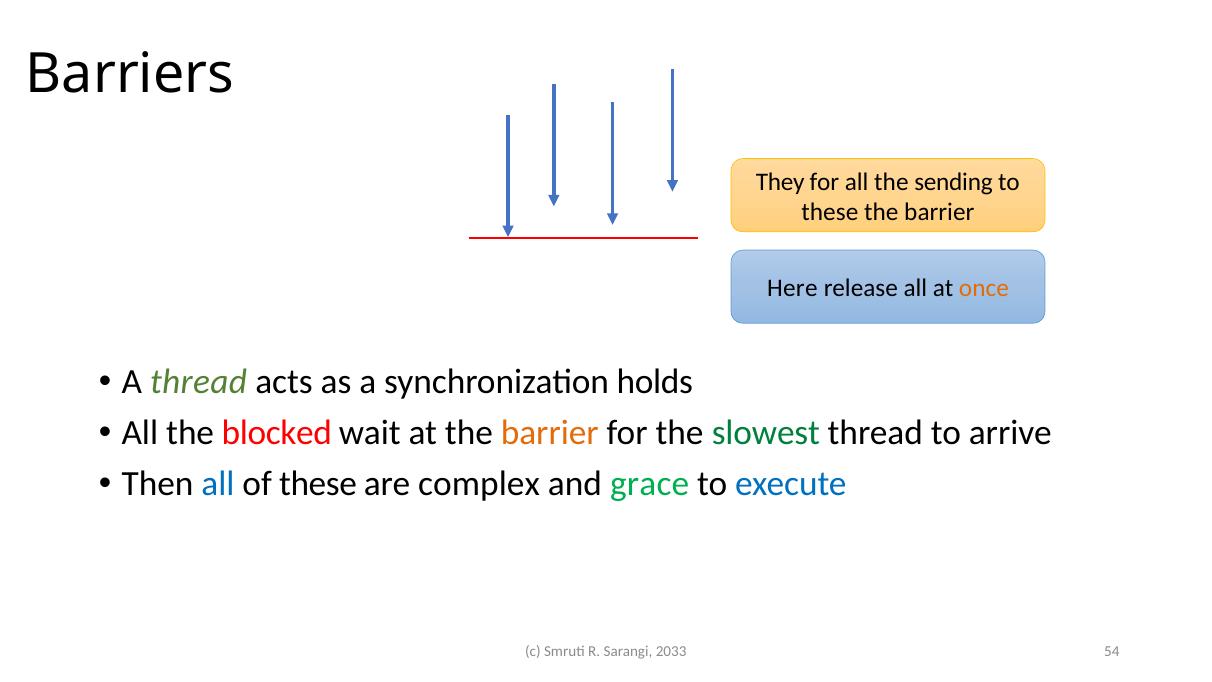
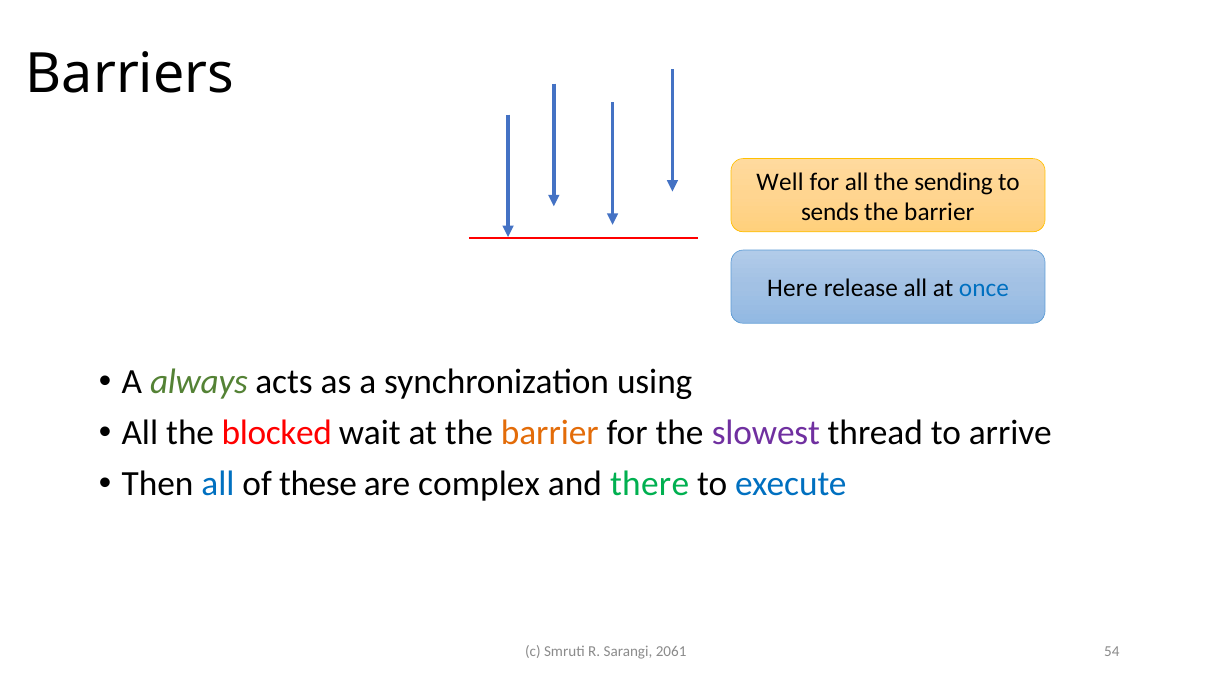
They: They -> Well (780, 182)
these: these -> sends (830, 212)
once colour: orange -> blue (984, 288)
A thread: thread -> always (199, 382)
holds: holds -> using (655, 382)
slowest colour: green -> purple (766, 433)
grace: grace -> there (650, 484)
2033: 2033 -> 2061 (671, 651)
